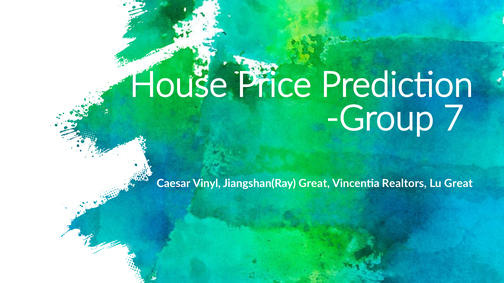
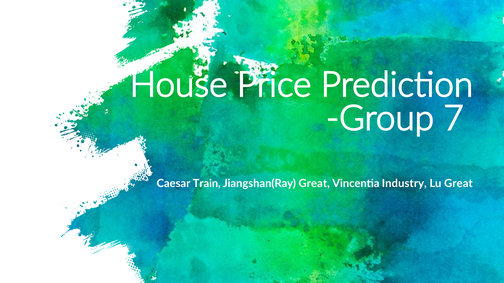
Vinyl: Vinyl -> Train (207, 184)
Realtors: Realtors -> Industry (404, 184)
